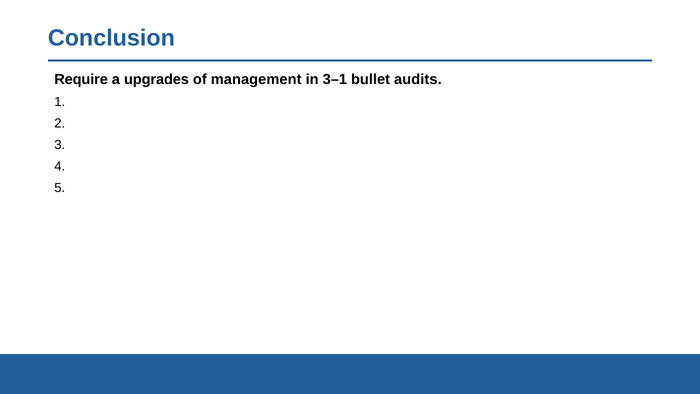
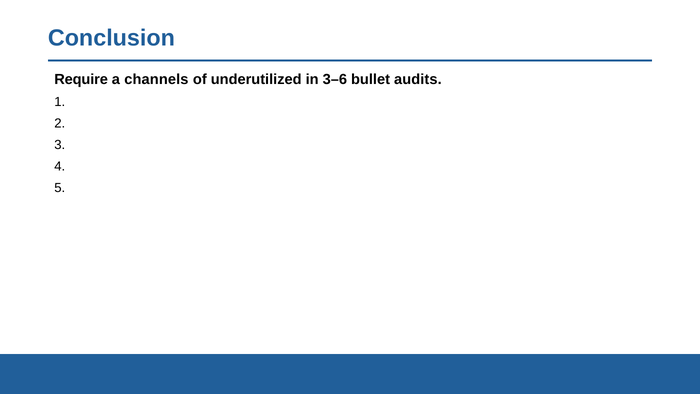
upgrades: upgrades -> channels (156, 80)
management: management -> underutilized (256, 80)
3–1: 3–1 -> 3–6 (335, 80)
